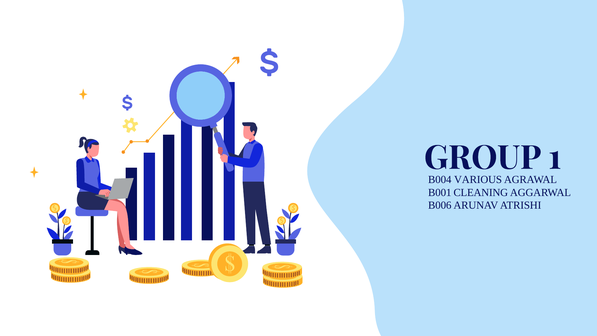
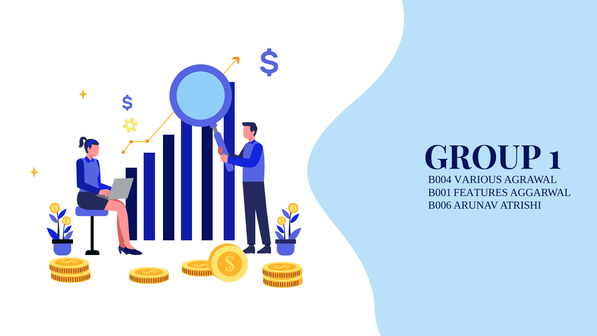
CLEANING: CLEANING -> FEATURES (481, 192)
